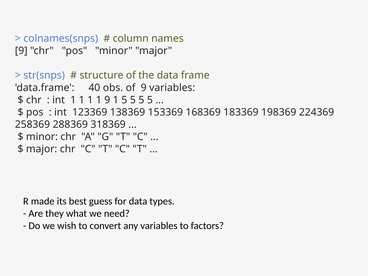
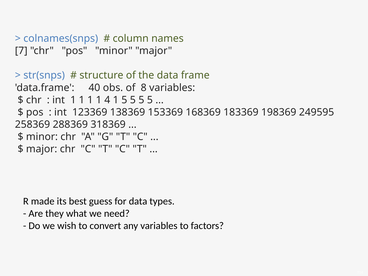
9: 9 -> 7 (21, 51)
of 9: 9 -> 8 (144, 88)
1 9: 9 -> 4 (107, 100)
224369: 224369 -> 249595 (317, 112)
